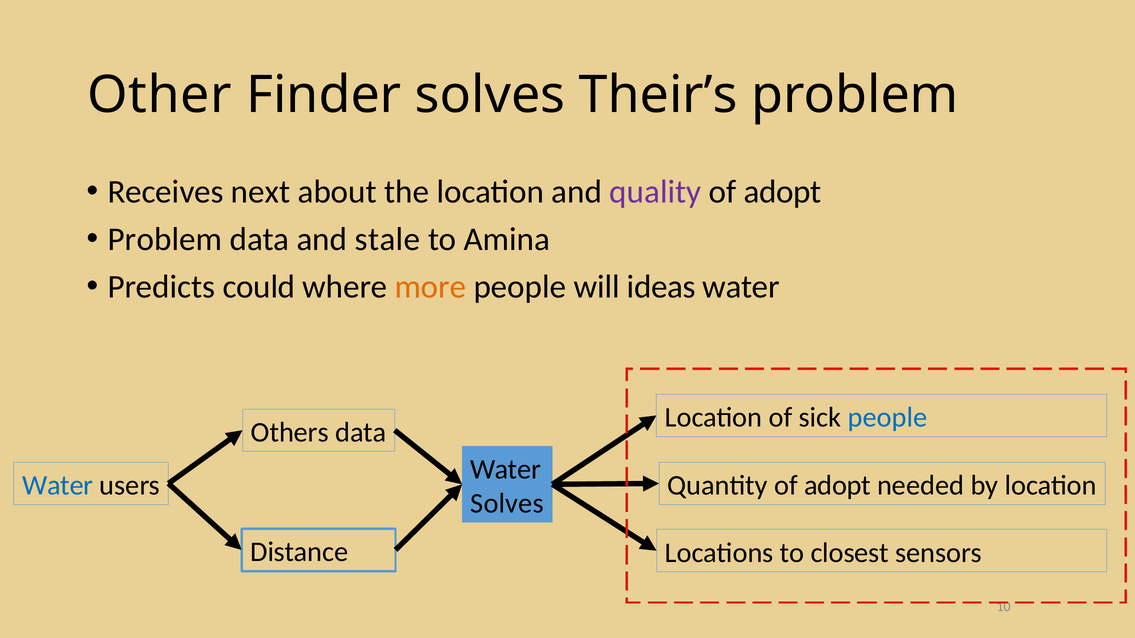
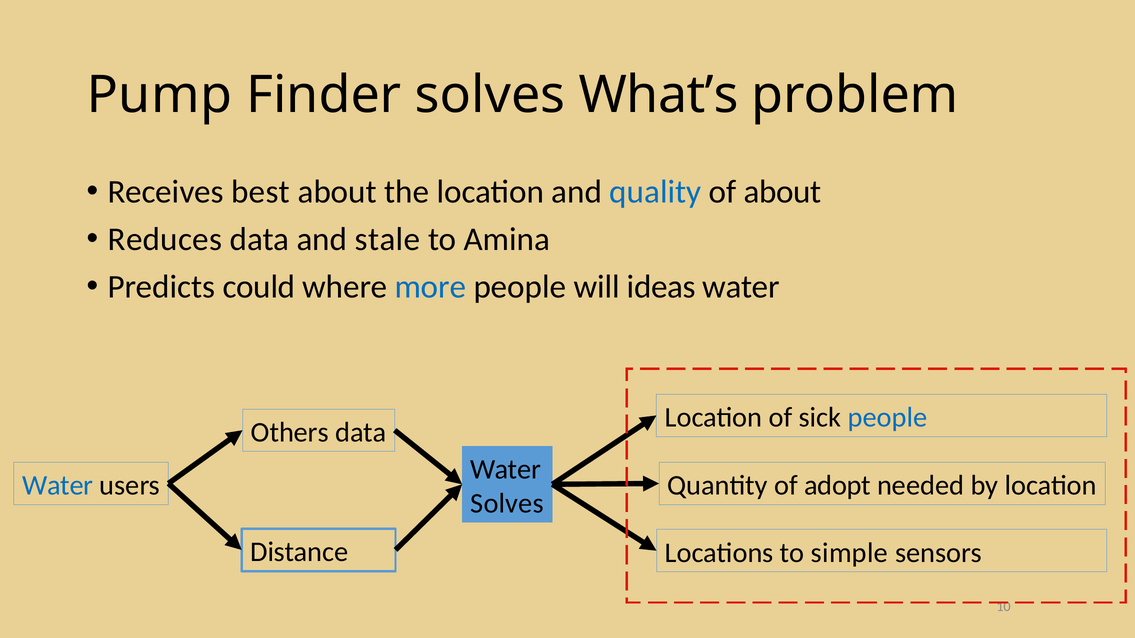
Other: Other -> Pump (159, 95)
Their’s: Their’s -> What’s (659, 95)
next: next -> best (261, 192)
quality colour: purple -> blue (655, 192)
adopt: adopt -> about (782, 192)
Problem: Problem -> Reduces (165, 239)
more colour: orange -> blue (430, 287)
closest: closest -> simple (849, 553)
